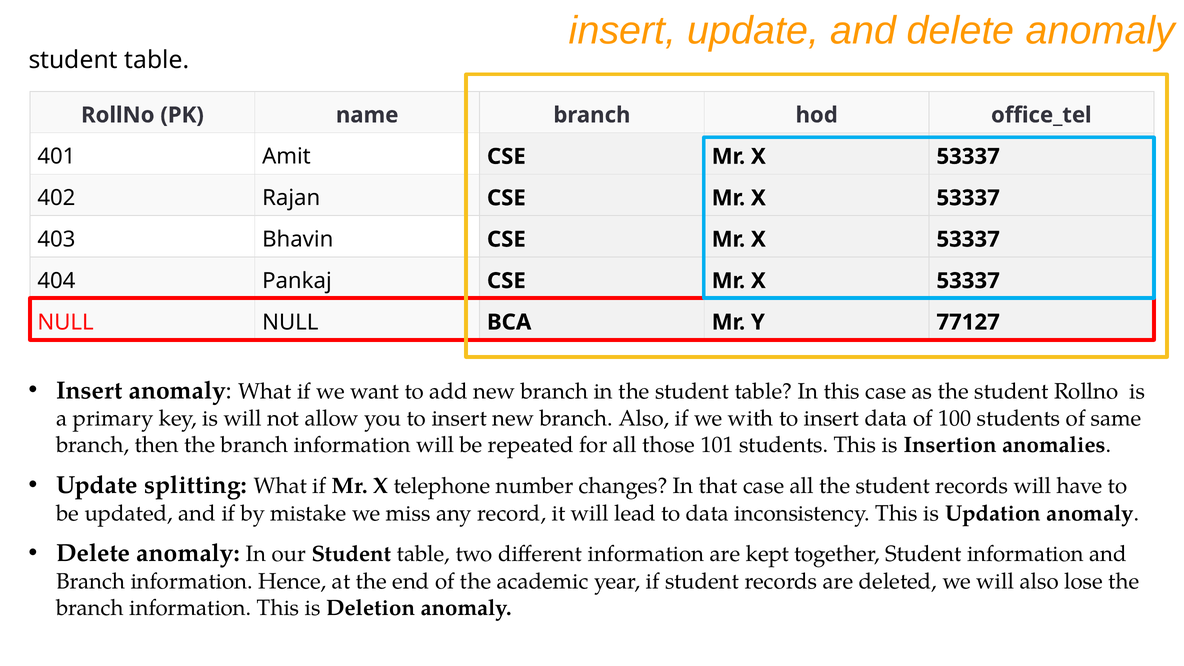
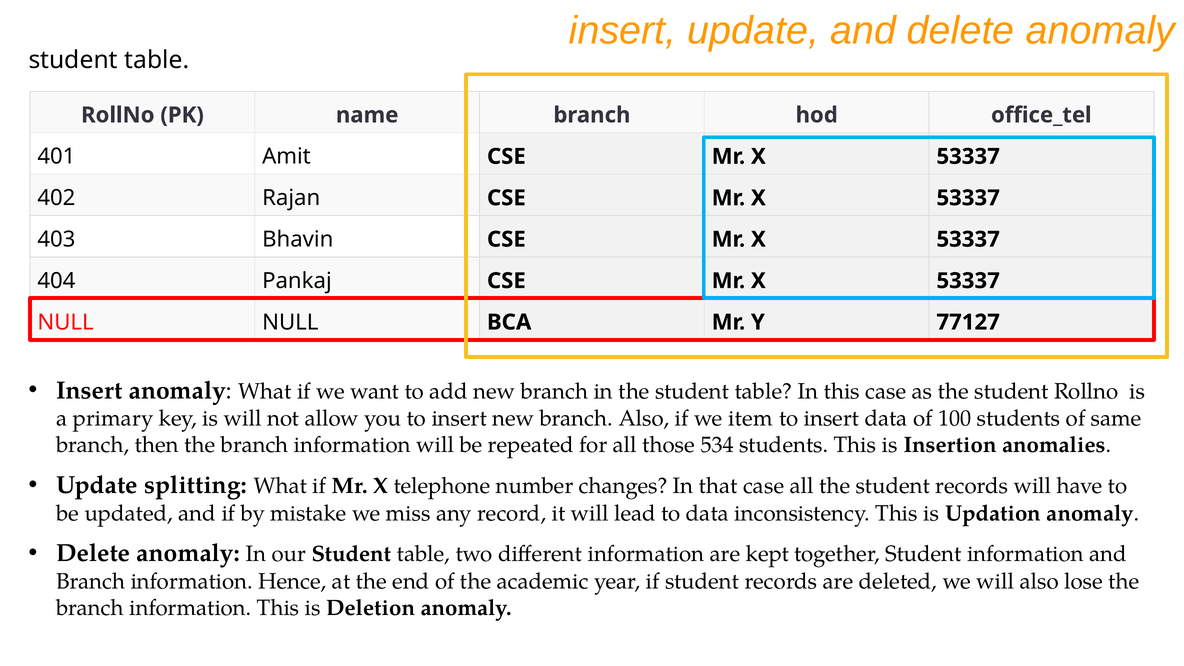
with: with -> item (751, 418)
101: 101 -> 534 (717, 445)
